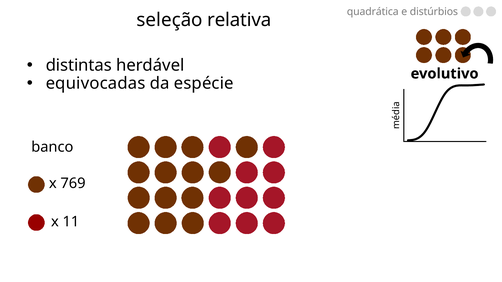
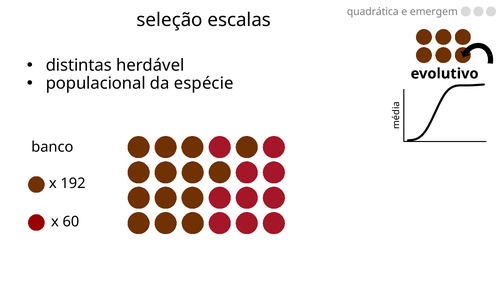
distúrbios: distúrbios -> emergem (434, 12)
relativa: relativa -> escalas (239, 20)
equivocadas: equivocadas -> populacional (96, 83)
769: 769 -> 192 (73, 183)
11: 11 -> 60 (71, 222)
